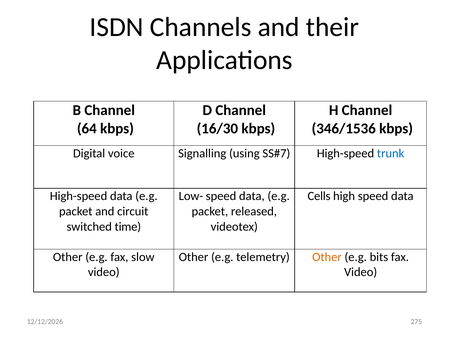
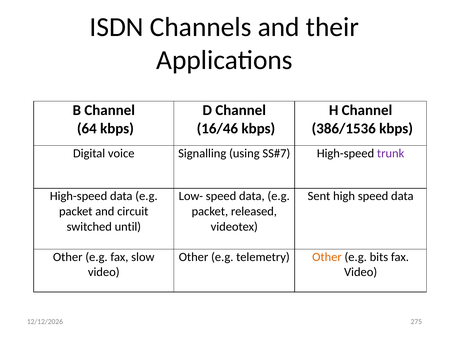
16/30: 16/30 -> 16/46 (217, 129)
346/1536: 346/1536 -> 386/1536 (344, 129)
trunk colour: blue -> purple (391, 153)
Cells: Cells -> Sent (319, 196)
time: time -> until (128, 227)
